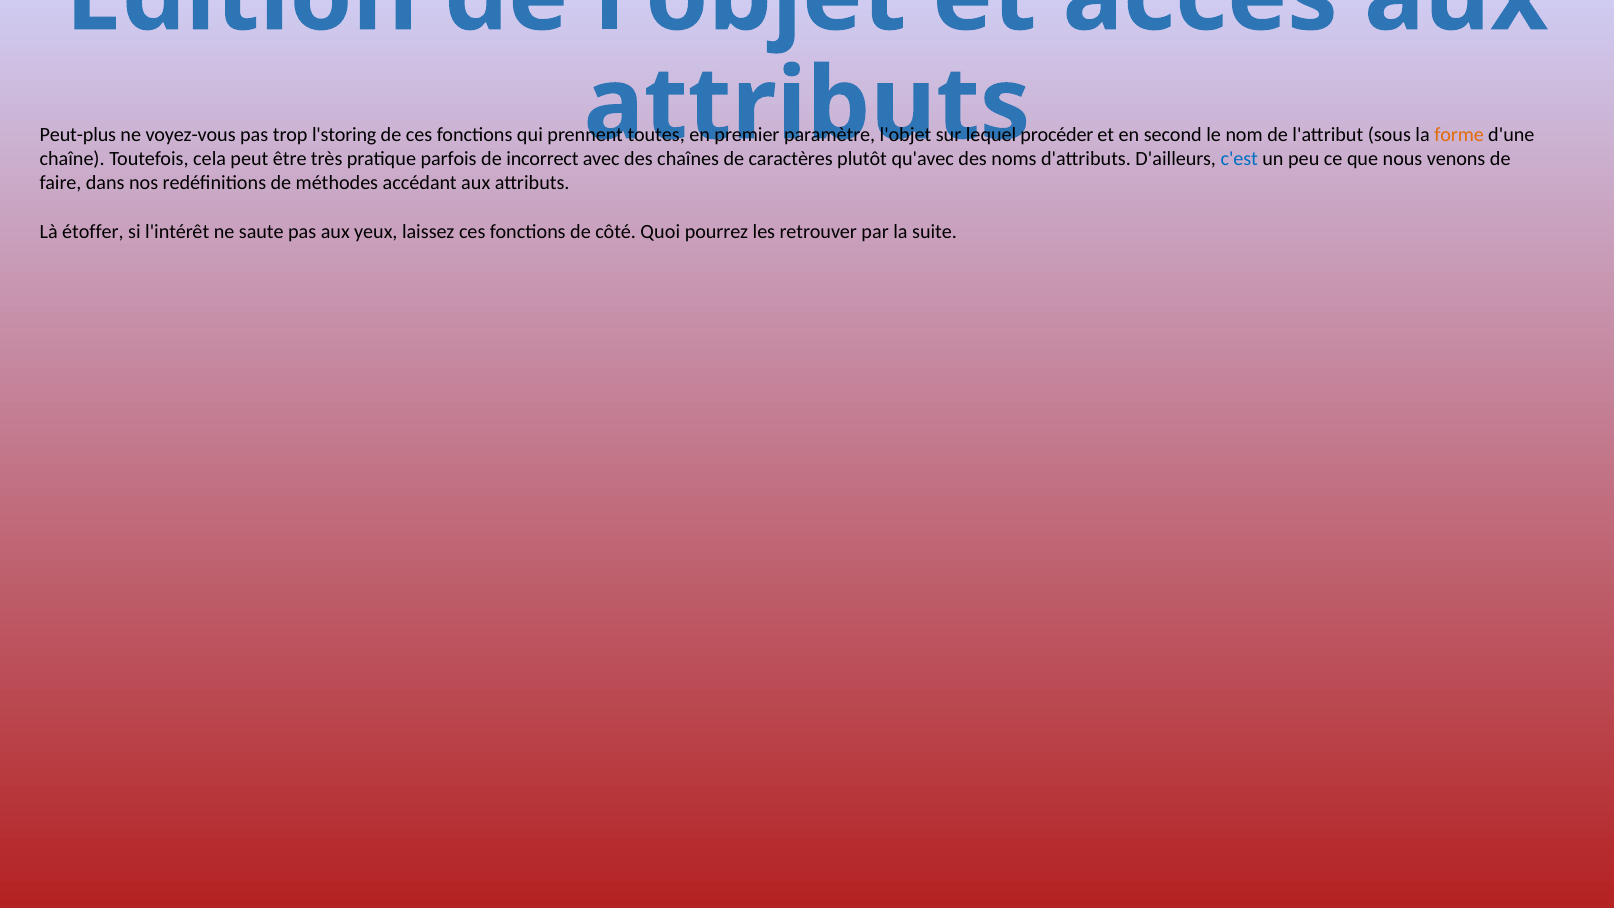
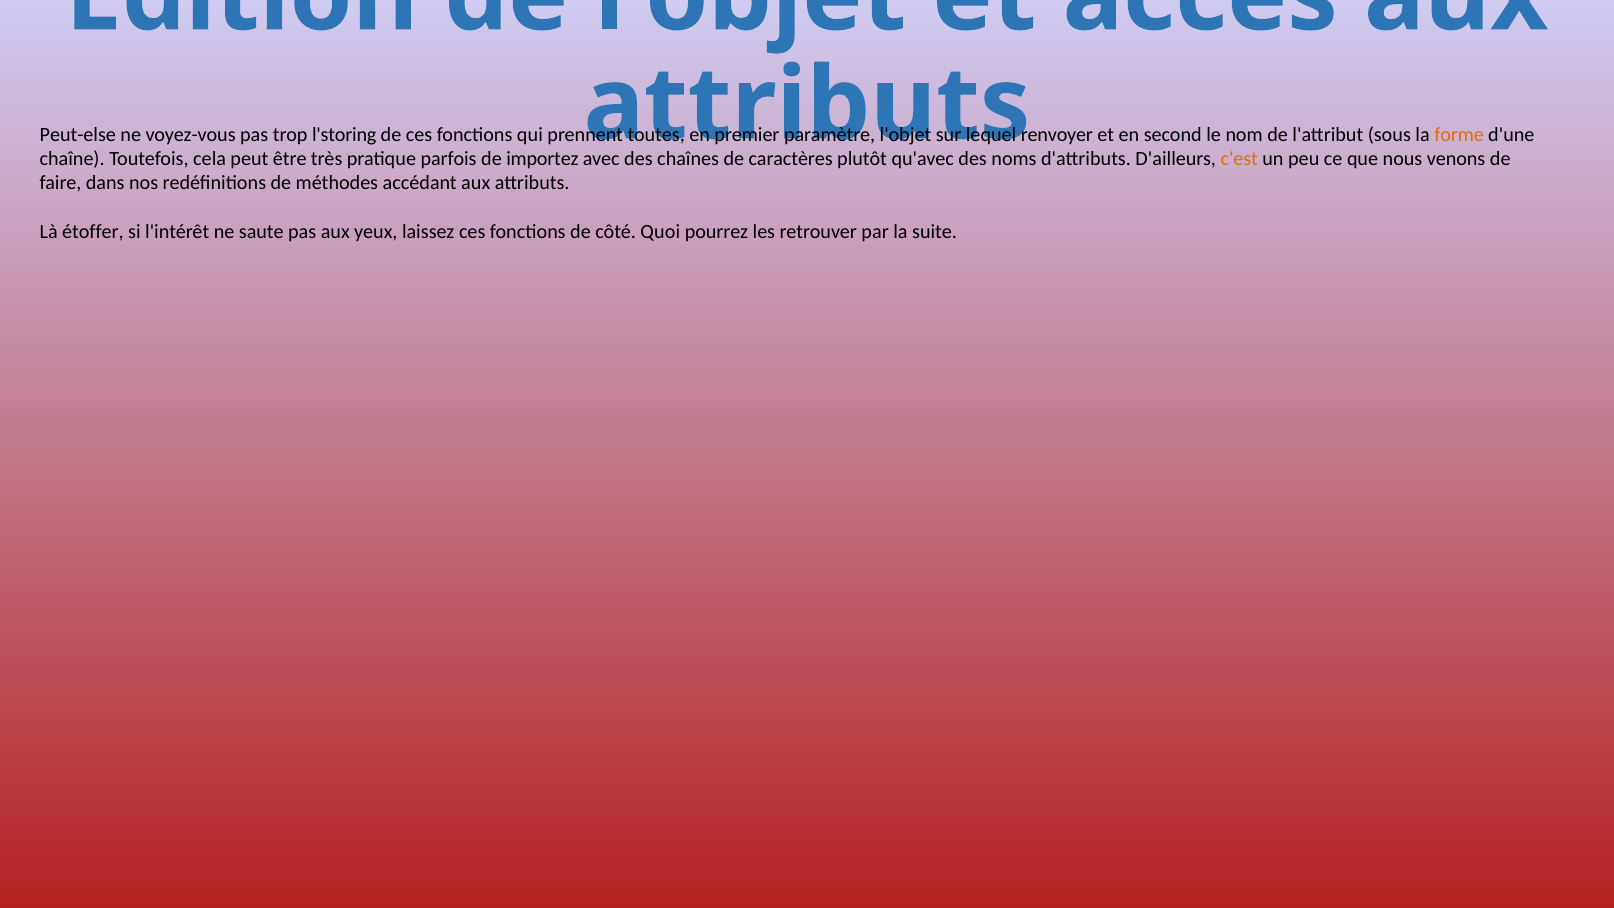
Peut-plus: Peut-plus -> Peut-else (78, 135)
procéder: procéder -> renvoyer (1057, 135)
incorrect: incorrect -> importez (542, 159)
c'est colour: blue -> orange (1239, 159)
